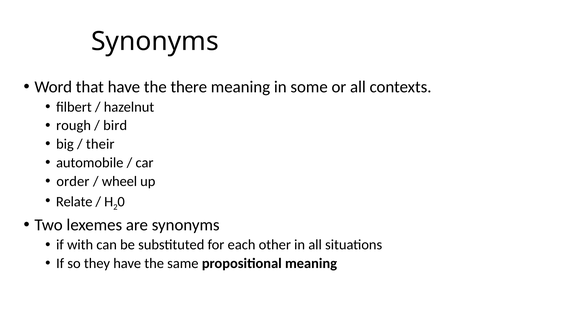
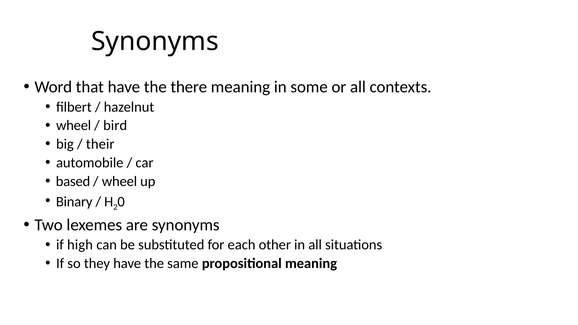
rough: rough -> wheel (74, 126)
order: order -> based (73, 181)
Relate: Relate -> Binary (74, 202)
with: with -> high (80, 245)
